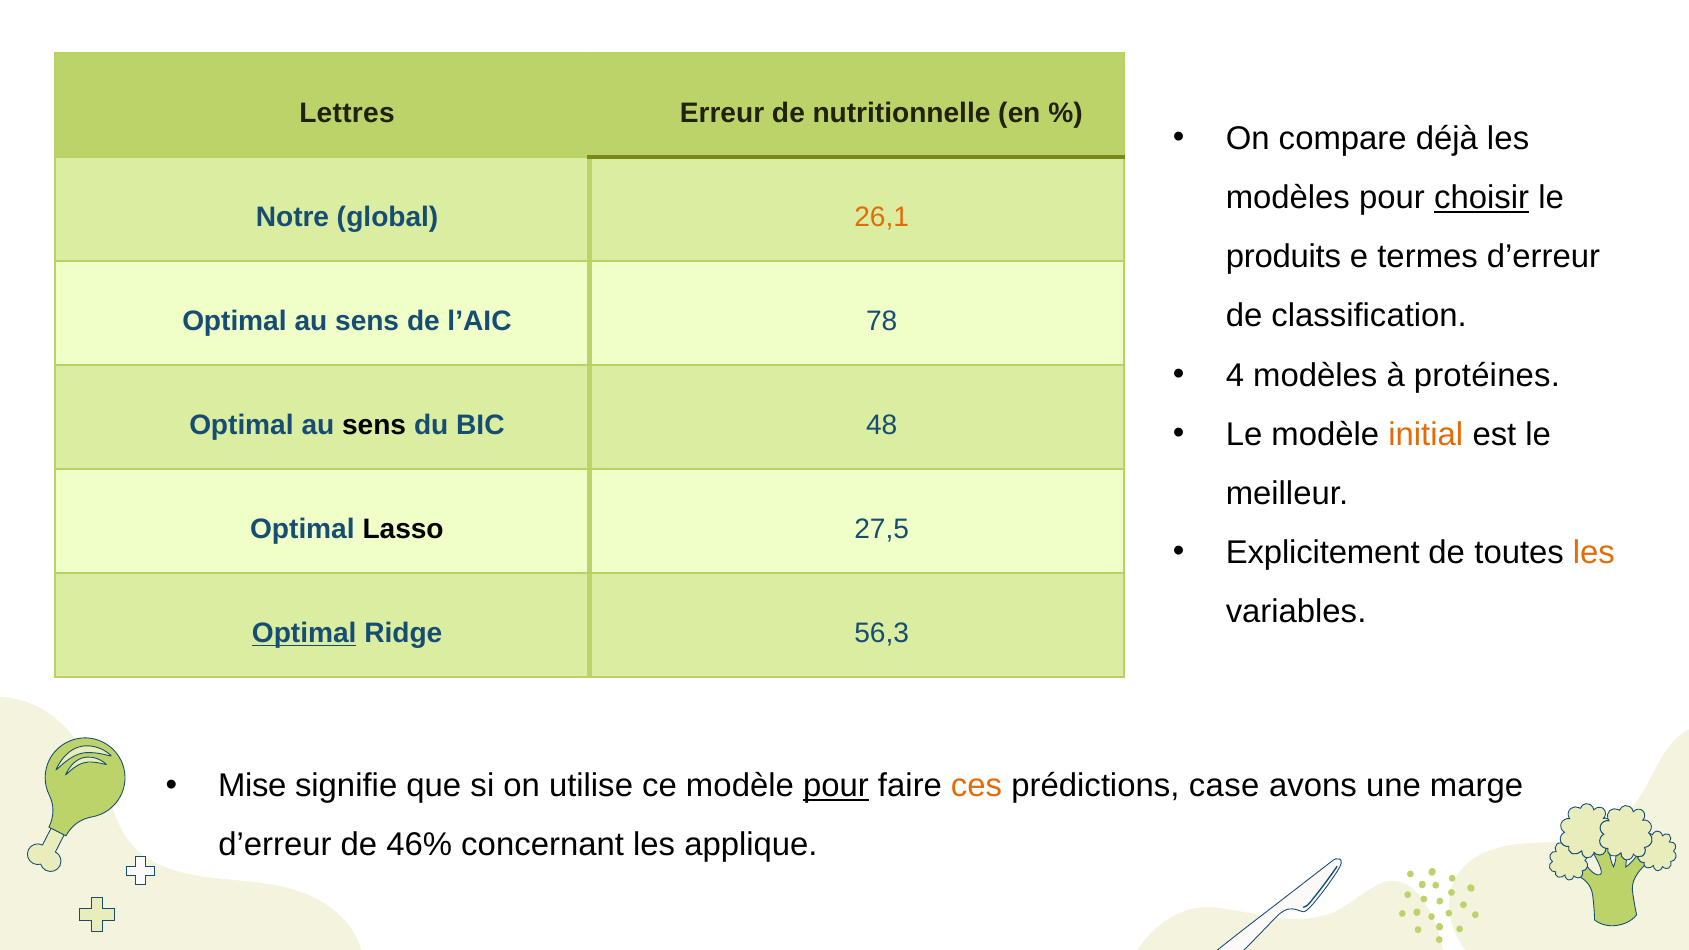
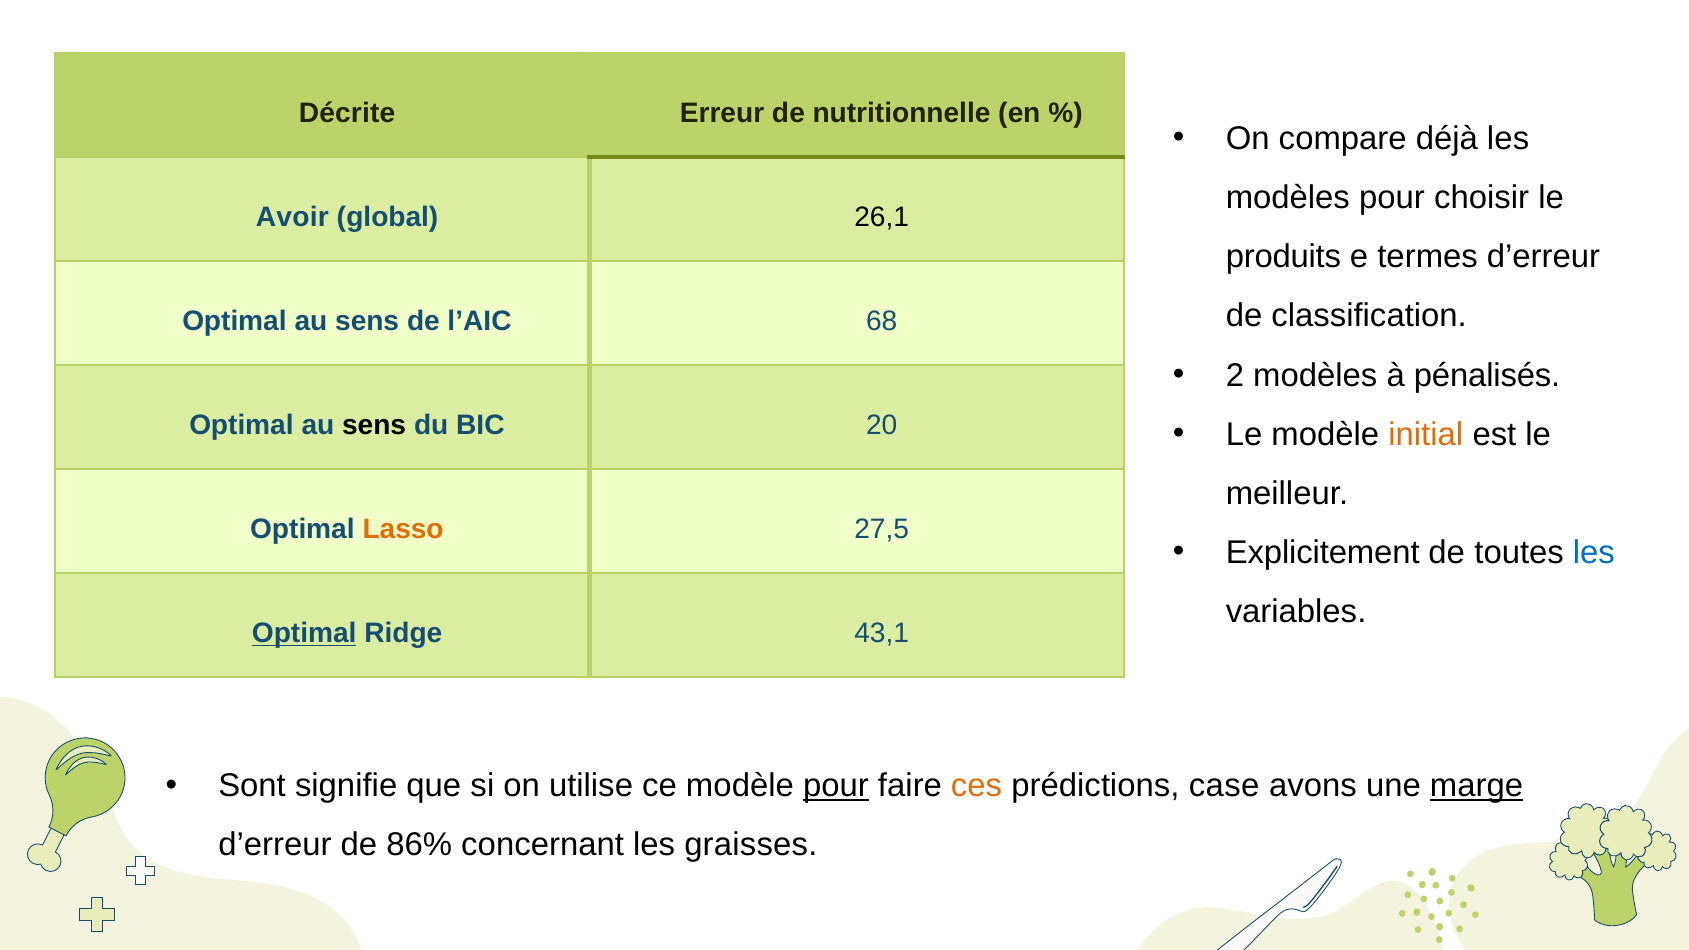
Lettres: Lettres -> Décrite (347, 113)
choisir underline: present -> none (1482, 198)
Notre: Notre -> Avoir (292, 217)
26,1 colour: orange -> black (882, 217)
78: 78 -> 68 (882, 321)
4: 4 -> 2 (1235, 375)
protéines: protéines -> pénalisés (1487, 375)
48: 48 -> 20 (882, 425)
Lasso colour: black -> orange (403, 530)
les colour: orange -> blue (1594, 553)
56,3: 56,3 -> 43,1 (882, 634)
Mise: Mise -> Sont (252, 786)
marge underline: none -> present (1476, 786)
46%: 46% -> 86% (419, 845)
applique: applique -> graisses (751, 845)
